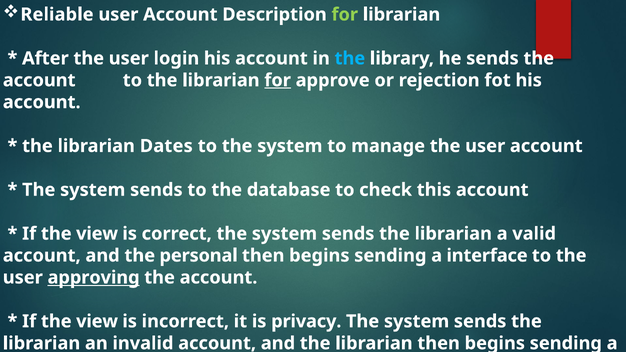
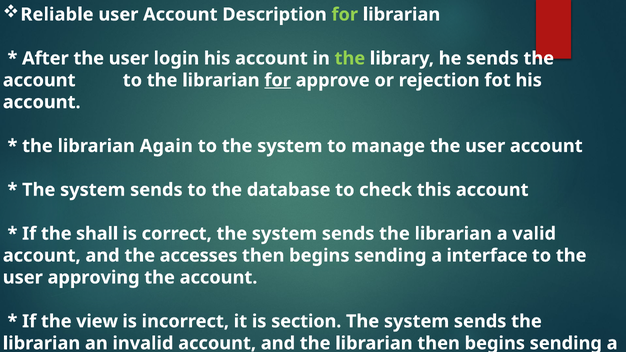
the colour: light blue -> light green (350, 58)
Dates: Dates -> Again (166, 146)
view: view -> shall (97, 234)
personal: personal -> accesses (199, 256)
approving underline: present -> none (94, 278)
privacy: privacy -> section (306, 321)
